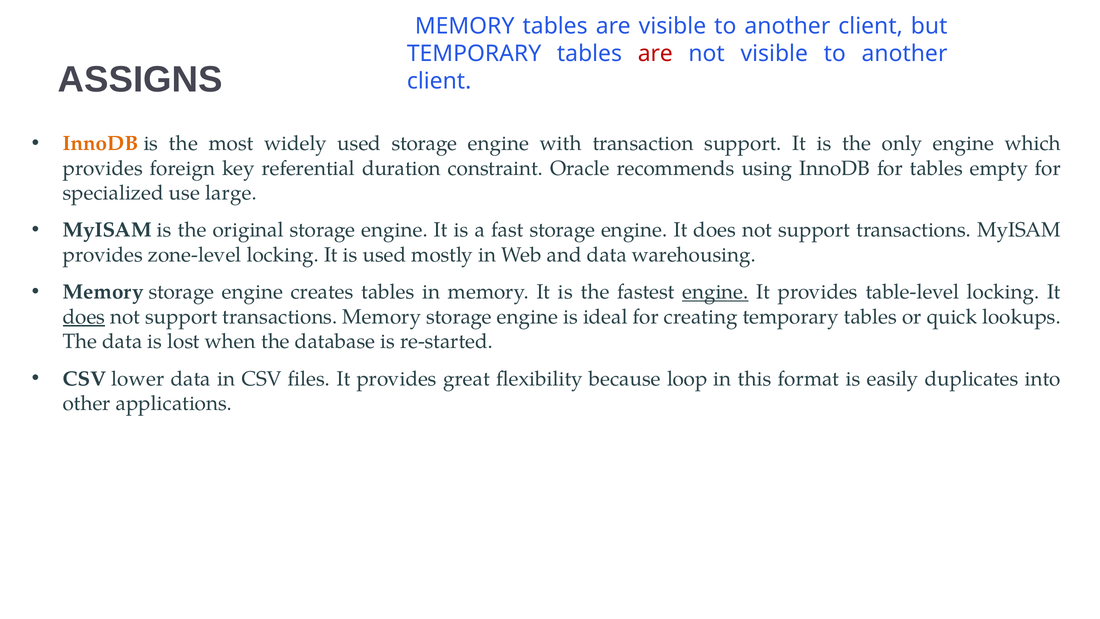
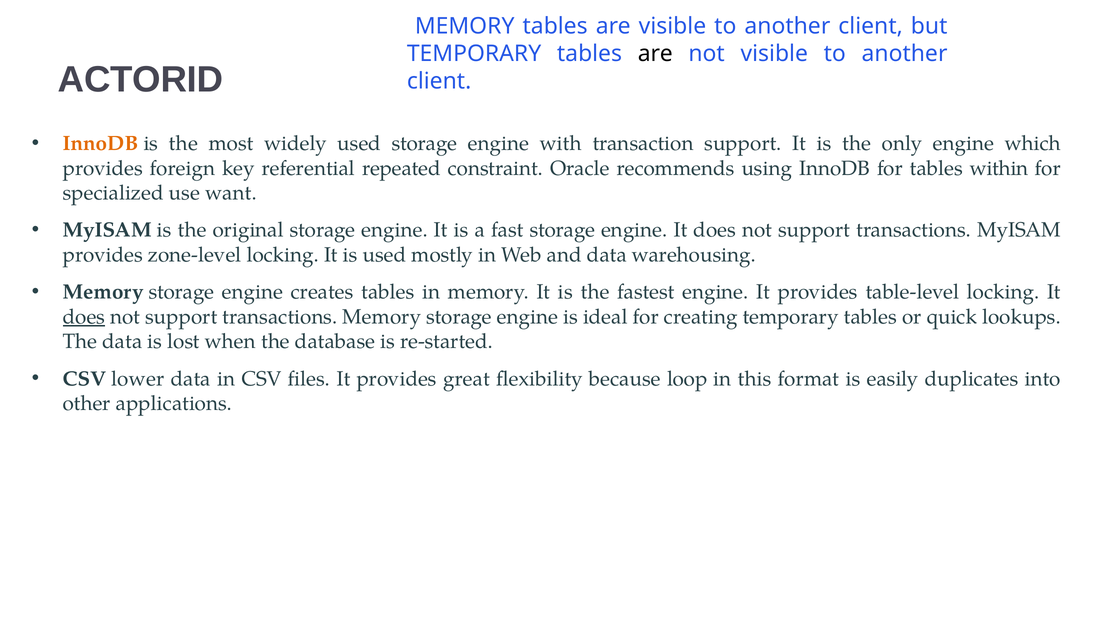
are colour: red -> black (655, 54)
ASSIGNS: ASSIGNS -> ACTORID (140, 80)
duration: duration -> repeated (401, 168)
empty: empty -> within (999, 168)
large: large -> want (231, 193)
engine underline: present -> none (715, 292)
